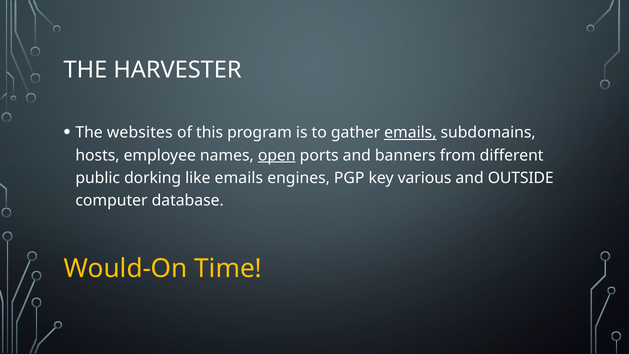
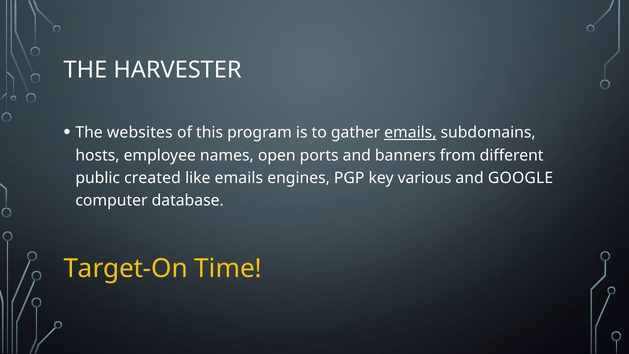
open underline: present -> none (277, 155)
dorking: dorking -> created (153, 178)
OUTSIDE: OUTSIDE -> GOOGLE (521, 178)
Would-On: Would-On -> Target-On (126, 269)
